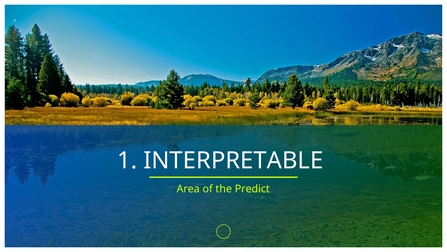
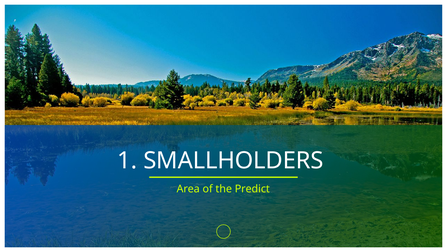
INTERPRETABLE: INTERPRETABLE -> SMALLHOLDERS (233, 160)
